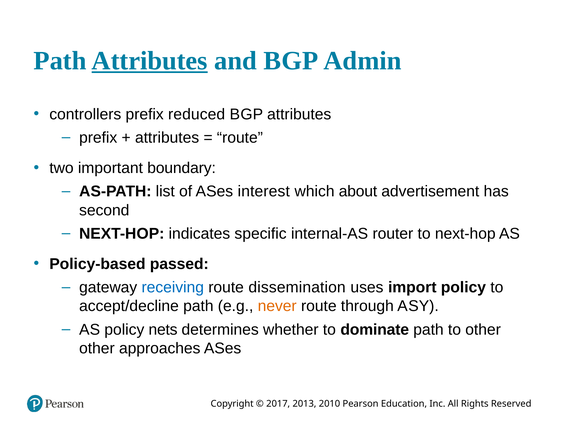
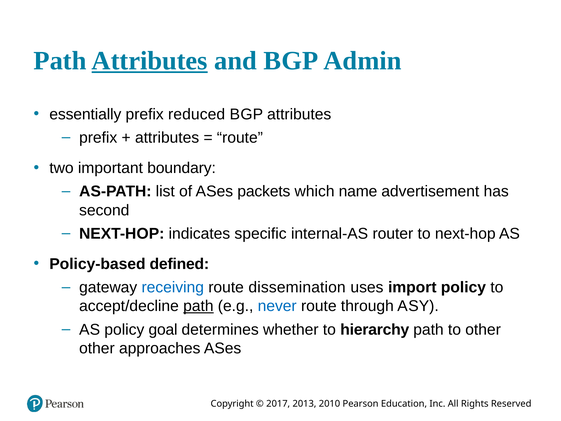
controllers: controllers -> essentially (85, 114)
interest: interest -> packets (264, 191)
about: about -> name (358, 191)
passed: passed -> defined (179, 264)
path underline: none -> present (198, 306)
never colour: orange -> blue (277, 306)
nets: nets -> goal (163, 329)
dominate: dominate -> hierarchy (375, 329)
